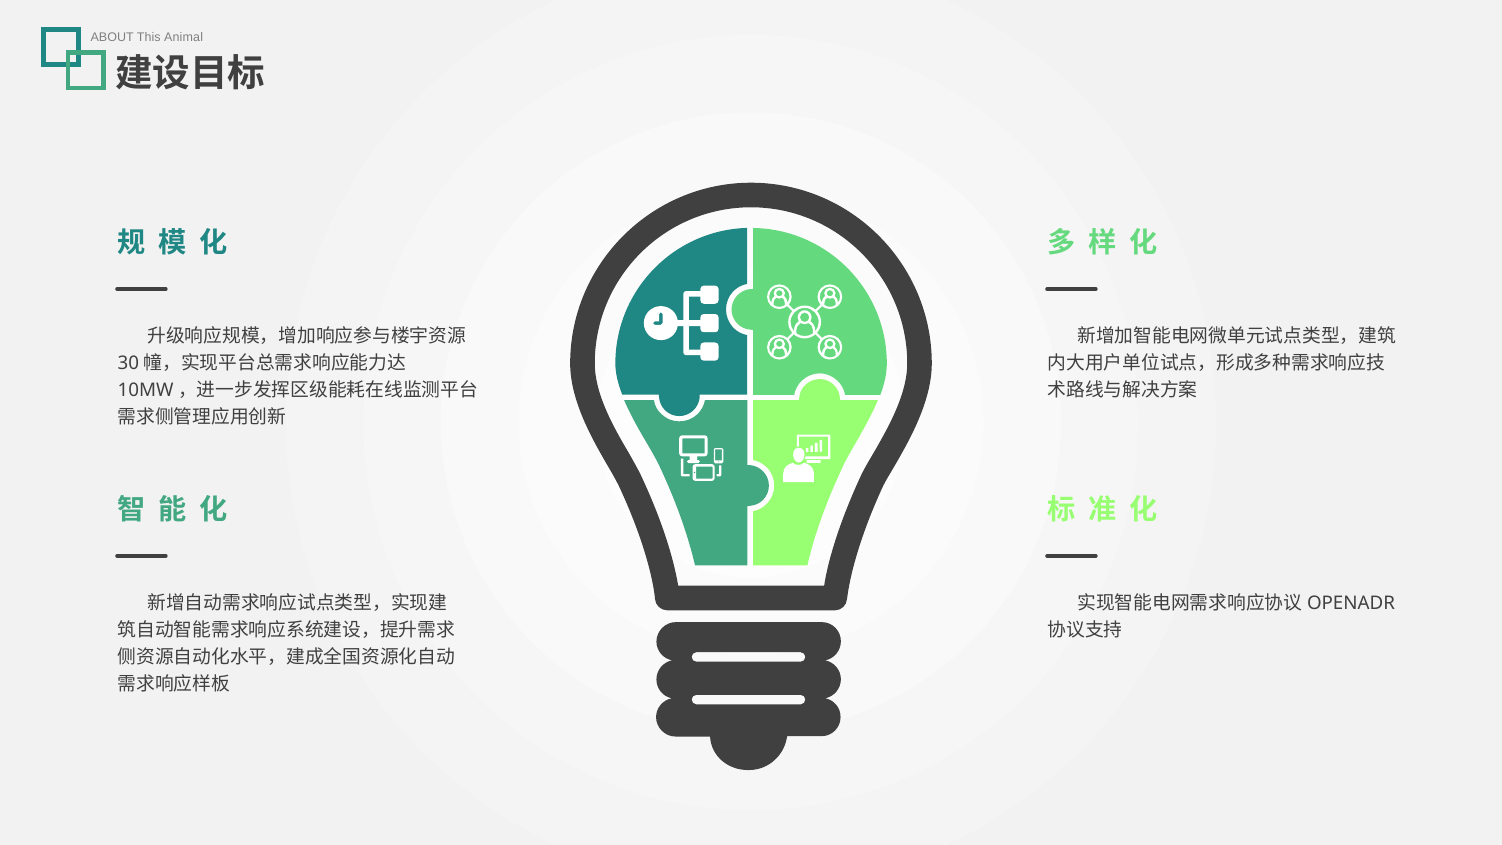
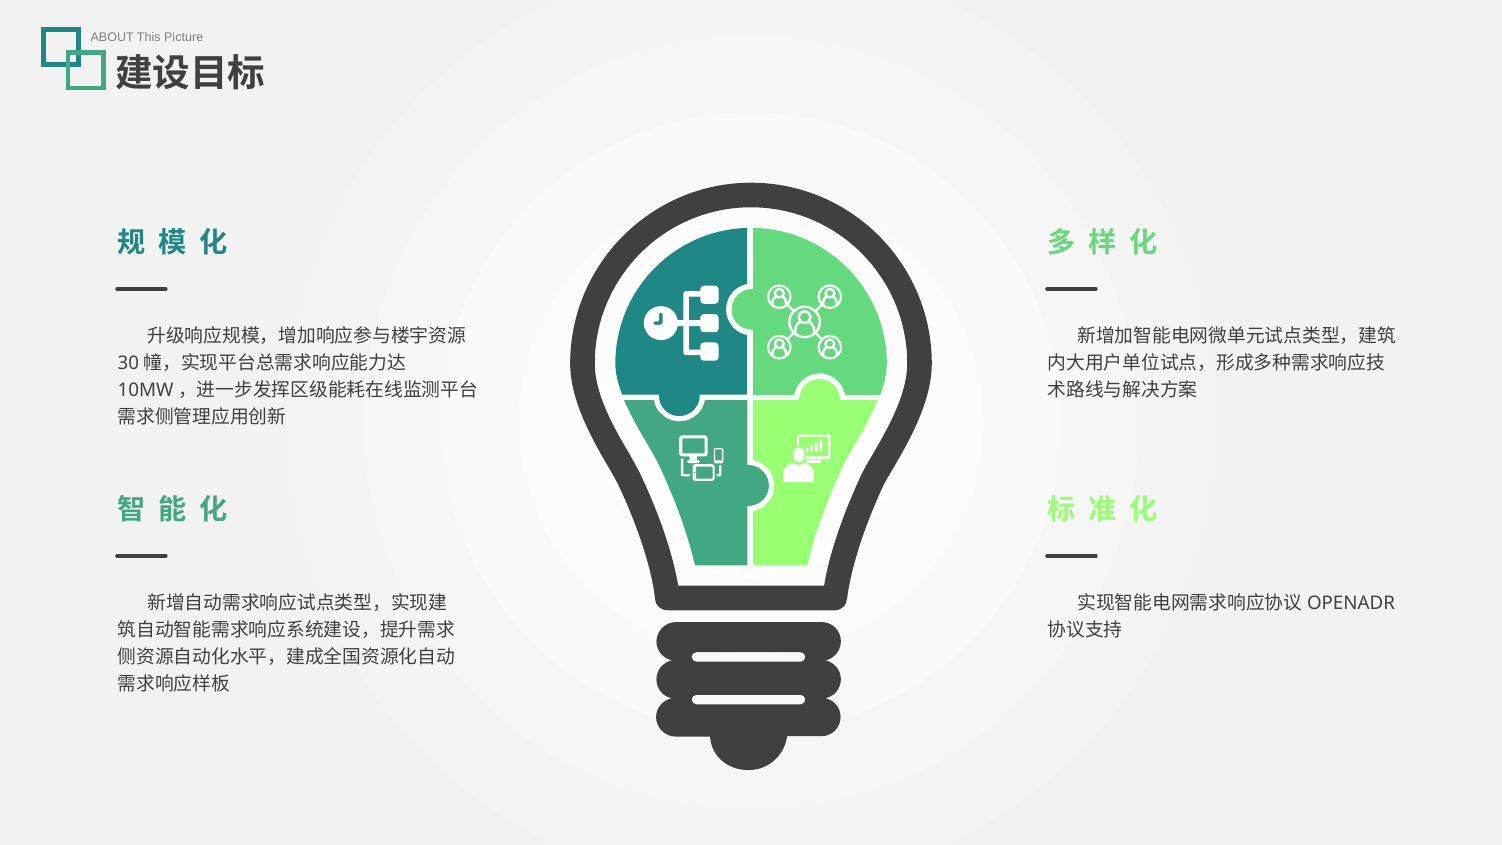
Animal: Animal -> Picture (184, 37)
